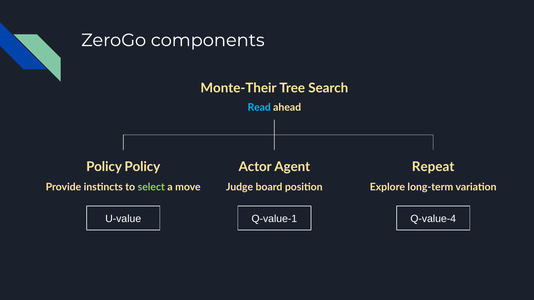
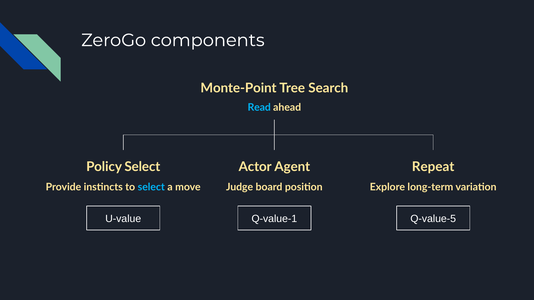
Monte-Their: Monte-Their -> Monte-Point (238, 88)
Policy Policy: Policy -> Select (142, 167)
select colour: light green -> light blue (151, 187)
Q-value-4: Q-value-4 -> Q-value-5 (433, 219)
